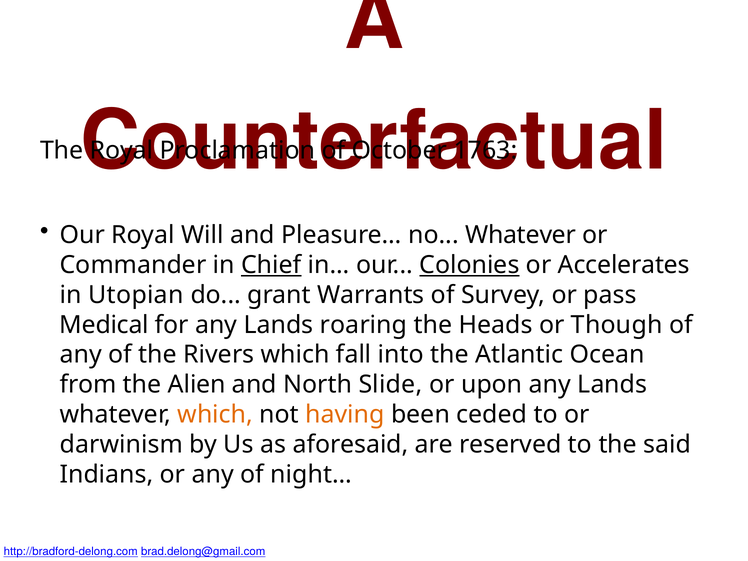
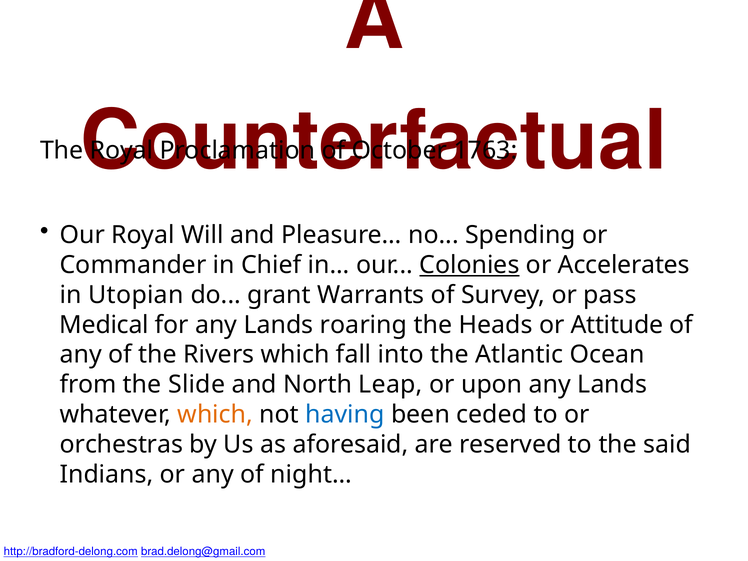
no Whatever: Whatever -> Spending (521, 235)
Chief underline: present -> none (271, 265)
Though: Though -> Attitude (617, 325)
Alien: Alien -> Slide (197, 385)
Slide: Slide -> Leap (390, 385)
having colour: orange -> blue (345, 415)
darwinism: darwinism -> orchestras (121, 445)
